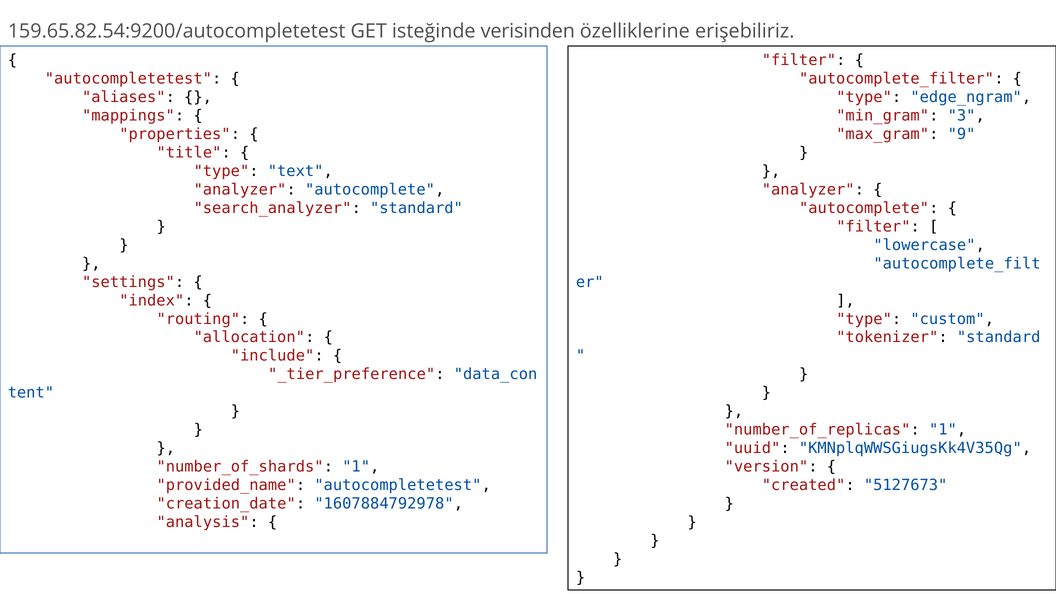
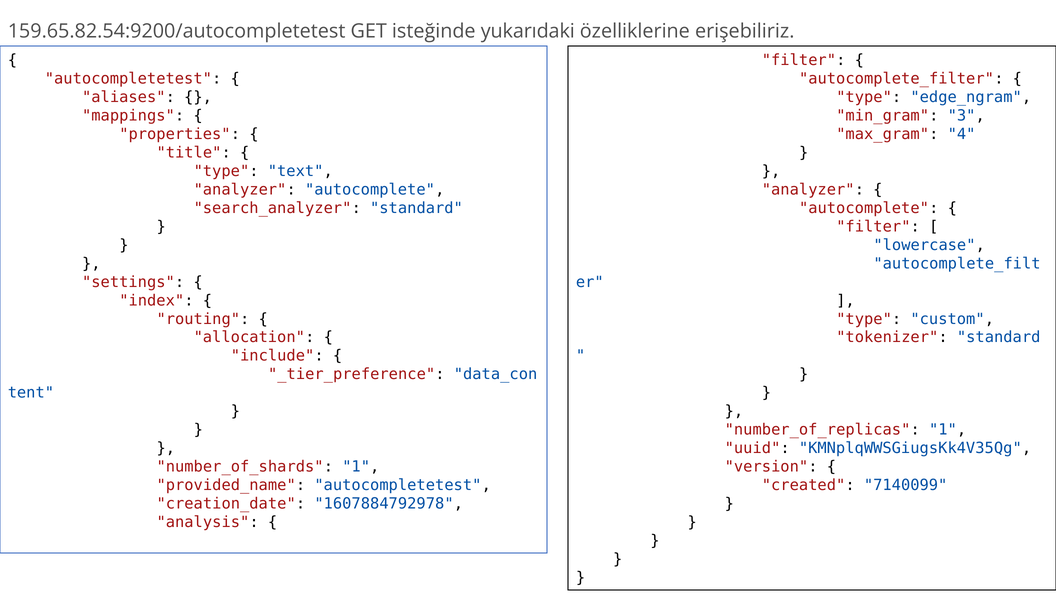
verisinden: verisinden -> yukarıdaki (528, 31)
9: 9 -> 4 (962, 134)
5127673: 5127673 -> 7140099 (906, 485)
